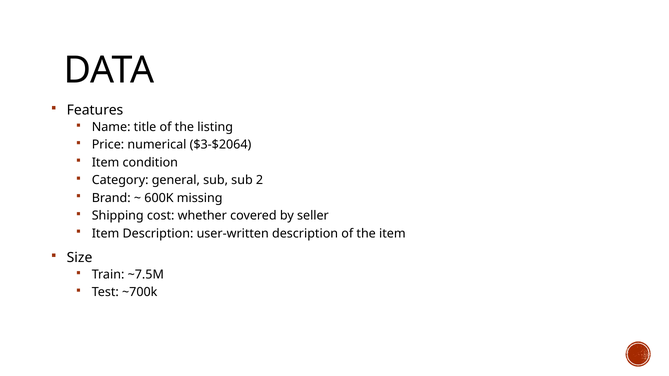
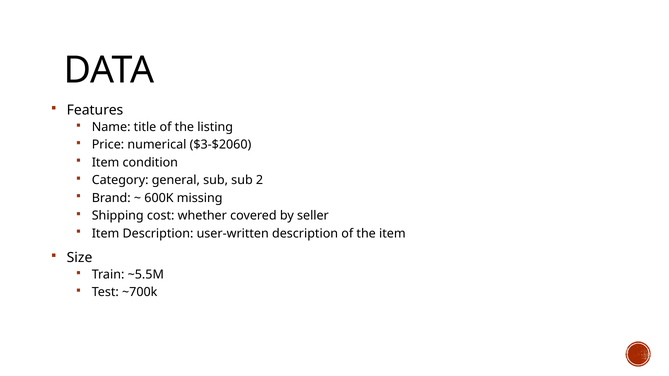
$3-$2064: $3-$2064 -> $3-$2060 (220, 145)
~7.5M: ~7.5M -> ~5.5M (146, 275)
